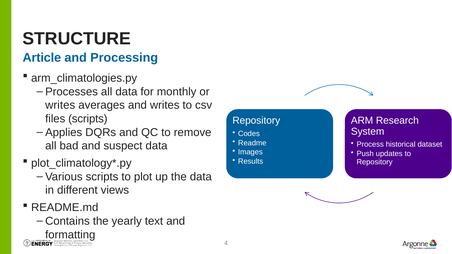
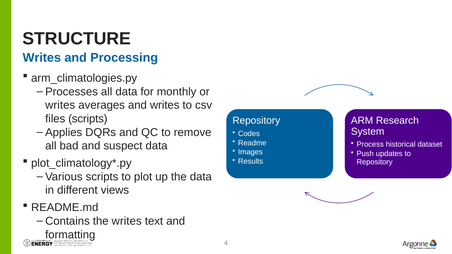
Article: Article -> Writes (42, 58)
the yearly: yearly -> writes (127, 221)
